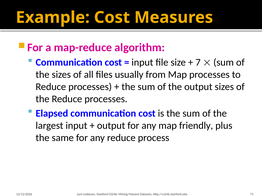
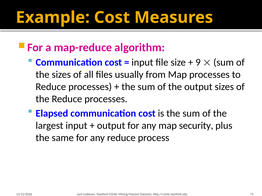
7: 7 -> 9 (198, 63)
friendly: friendly -> security (196, 126)
